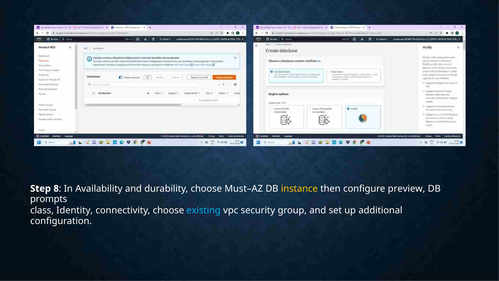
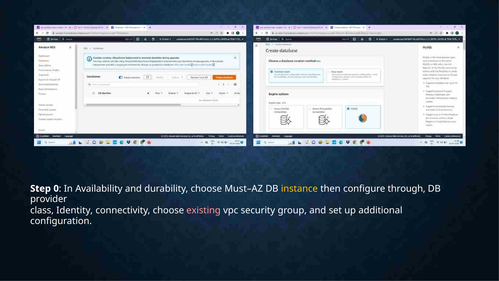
8: 8 -> 0 (56, 188)
preview: preview -> through (407, 188)
prompts: prompts -> provider (49, 199)
existing colour: light blue -> pink (204, 210)
